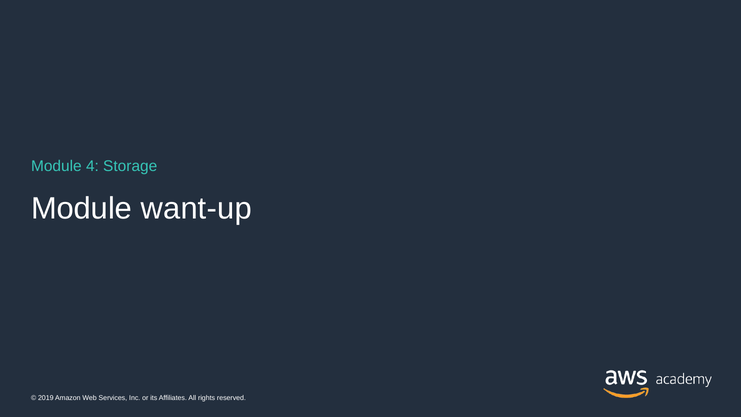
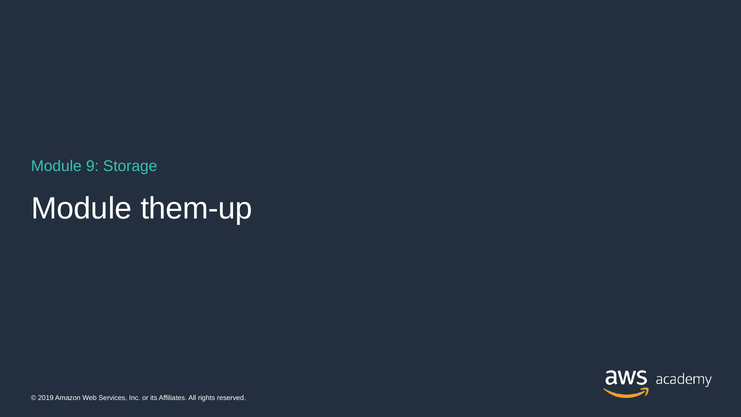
4: 4 -> 9 (92, 166)
want-up: want-up -> them-up (197, 208)
